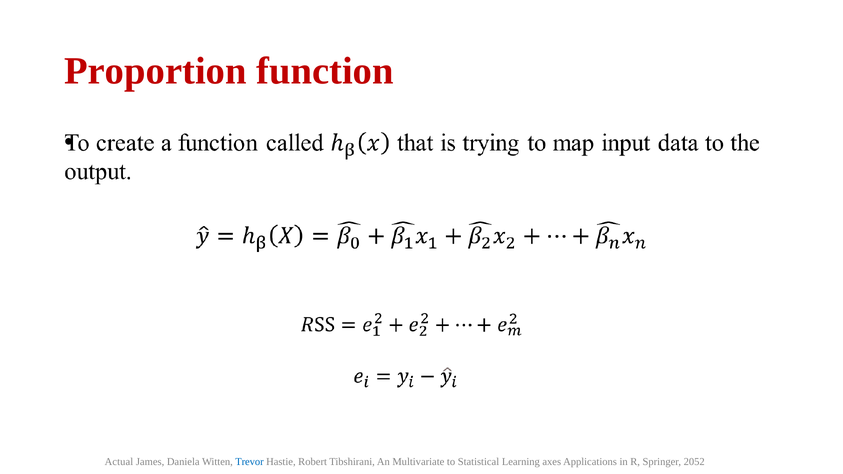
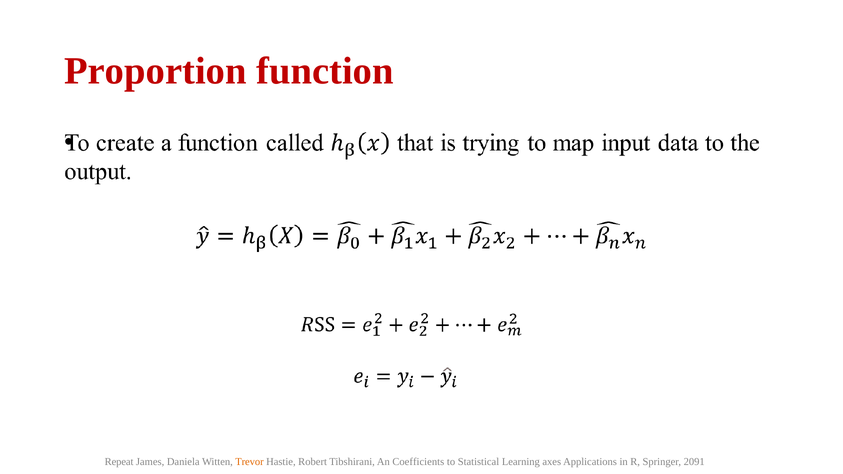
Actual: Actual -> Repeat (119, 462)
Trevor colour: blue -> orange (249, 462)
Multivariate: Multivariate -> Coefficients (418, 462)
2052: 2052 -> 2091 (694, 462)
